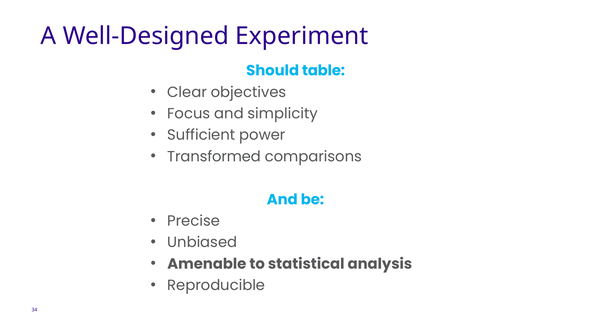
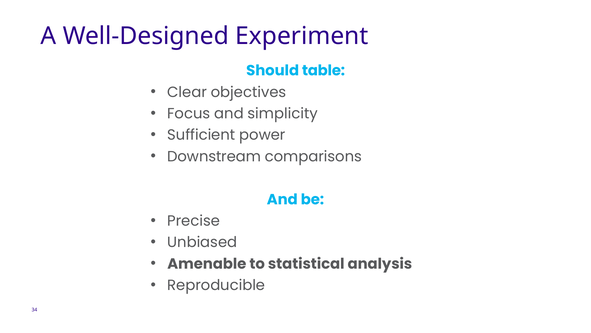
Transformed: Transformed -> Downstream (214, 156)
